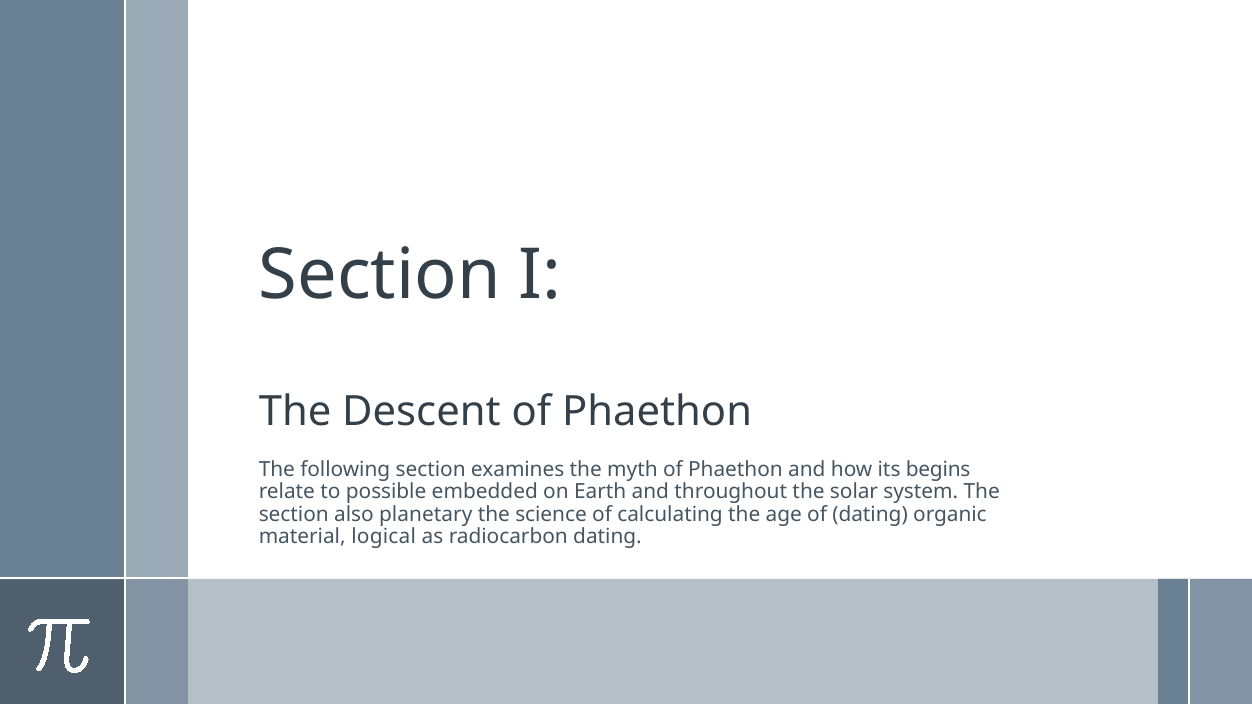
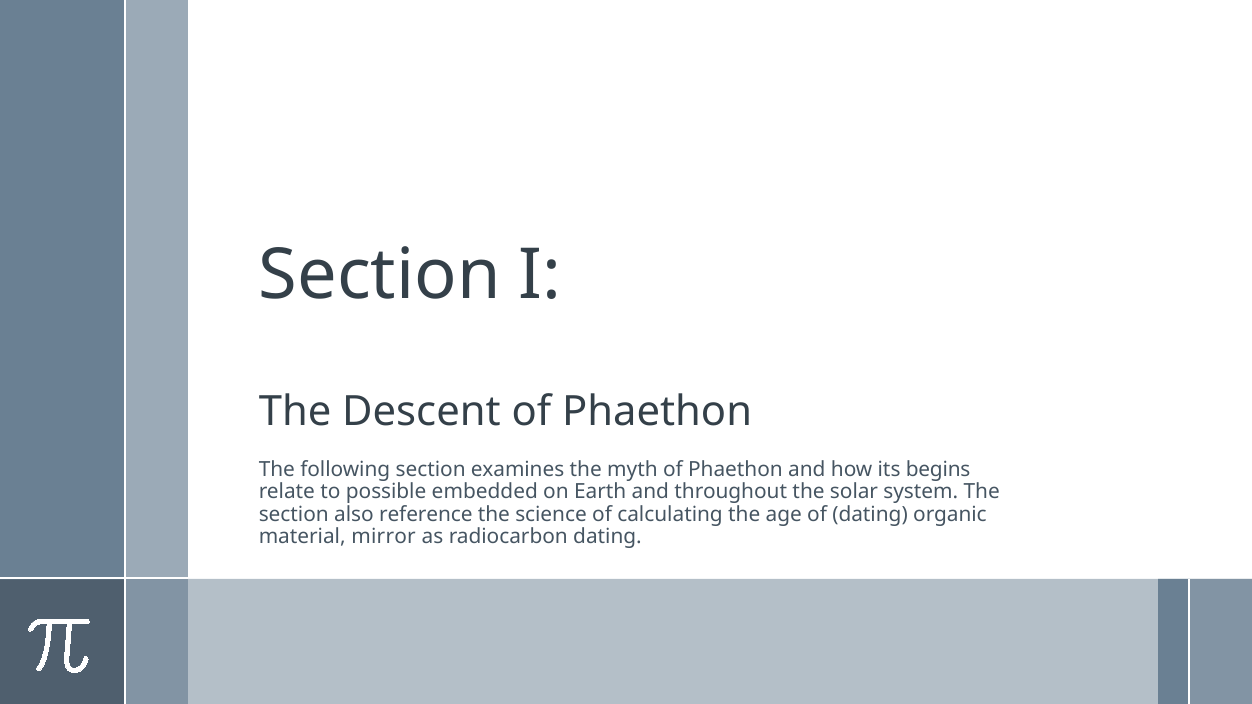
planetary: planetary -> reference (426, 515)
logical: logical -> mirror (384, 537)
